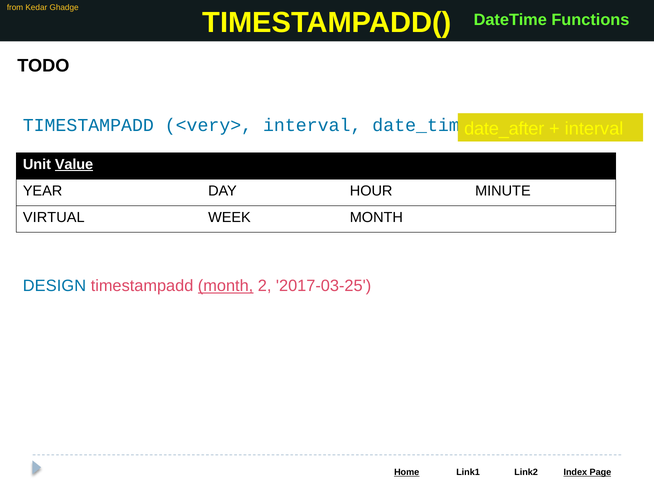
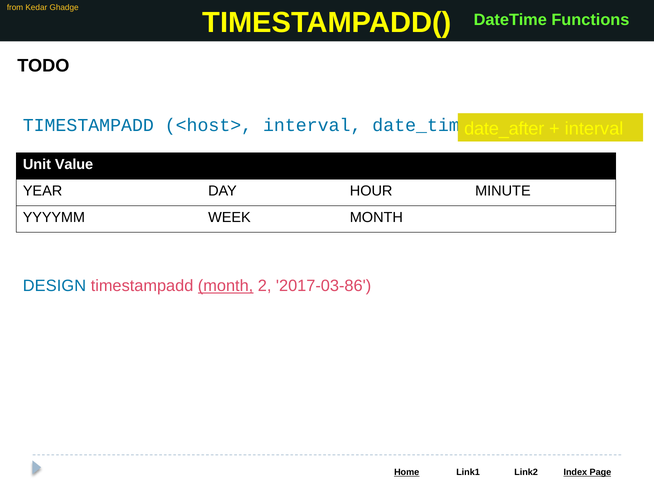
<very>: <very> -> <host> (208, 125)
Value underline: present -> none (74, 164)
VIRTUAL: VIRTUAL -> YYYYMM (54, 217)
2017-03-25: 2017-03-25 -> 2017-03-86 (324, 286)
